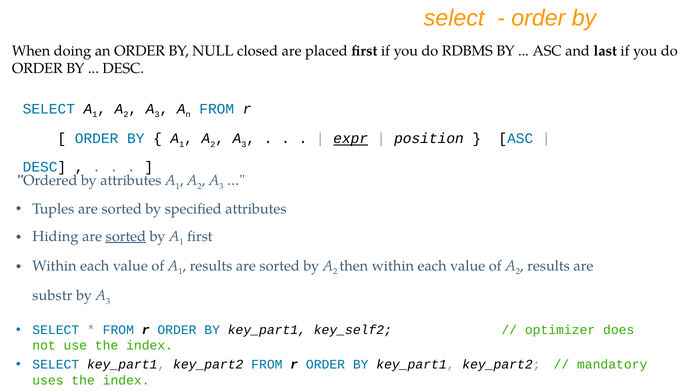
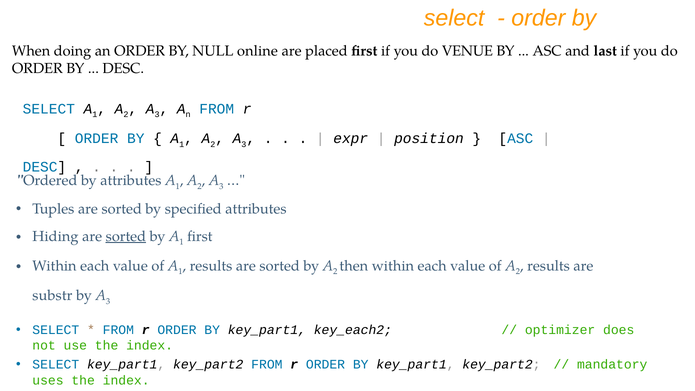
closed: closed -> online (257, 51)
RDBMS: RDBMS -> VENUE (467, 51)
expr underline: present -> none (351, 139)
key_self2: key_self2 -> key_each2 (353, 330)
